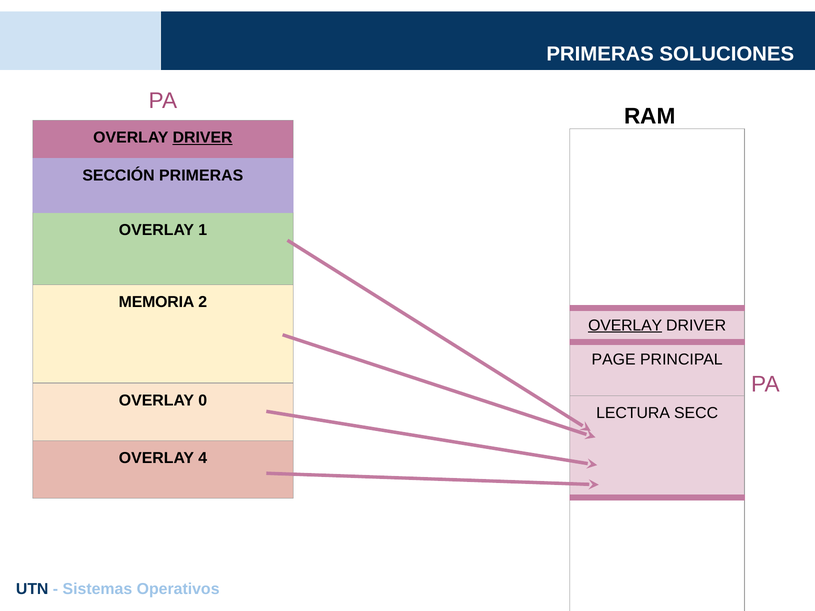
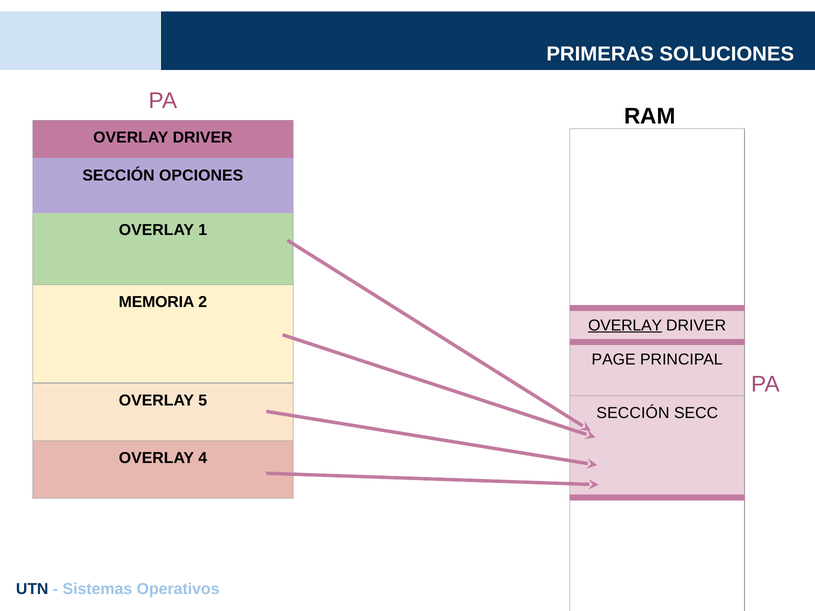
DRIVER underline: present -> none (203, 138)
SECCIÓN PRIMERAS: PRIMERAS -> OPCIONES (201, 176)
0: 0 -> 5 (203, 401)
LECTURA: LECTURA -> SECCIÓN (633, 413)
